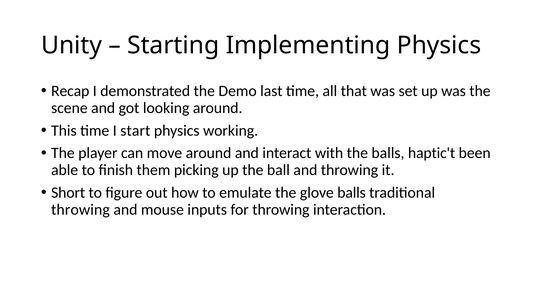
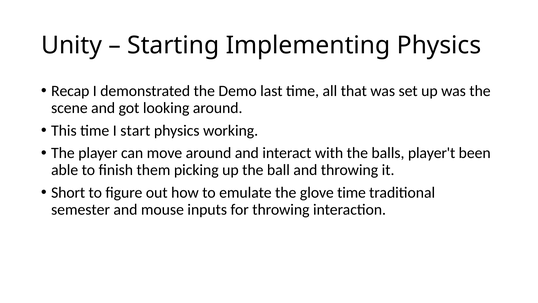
haptic't: haptic't -> player't (432, 153)
glove balls: balls -> time (352, 192)
throwing: throwing -> semester (81, 209)
